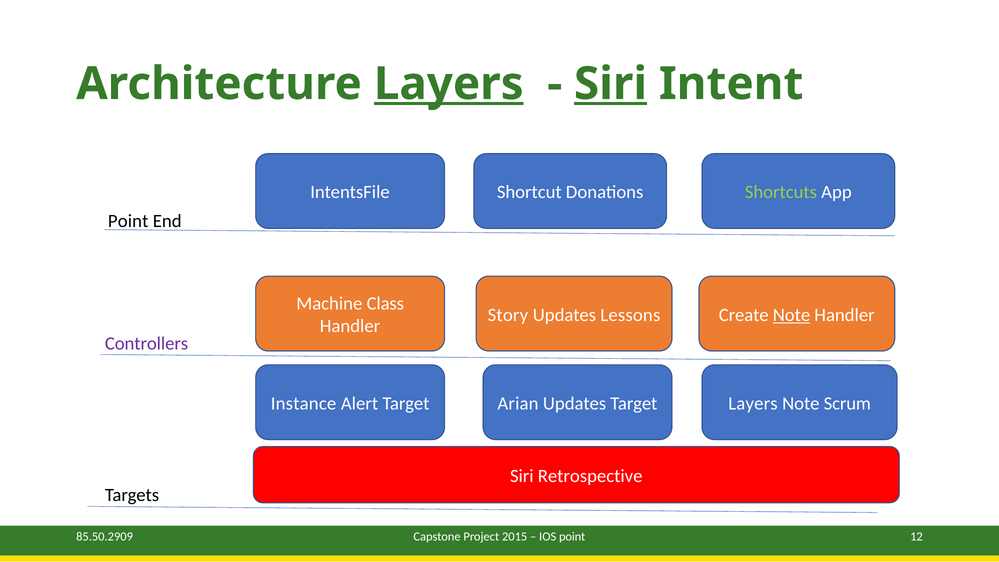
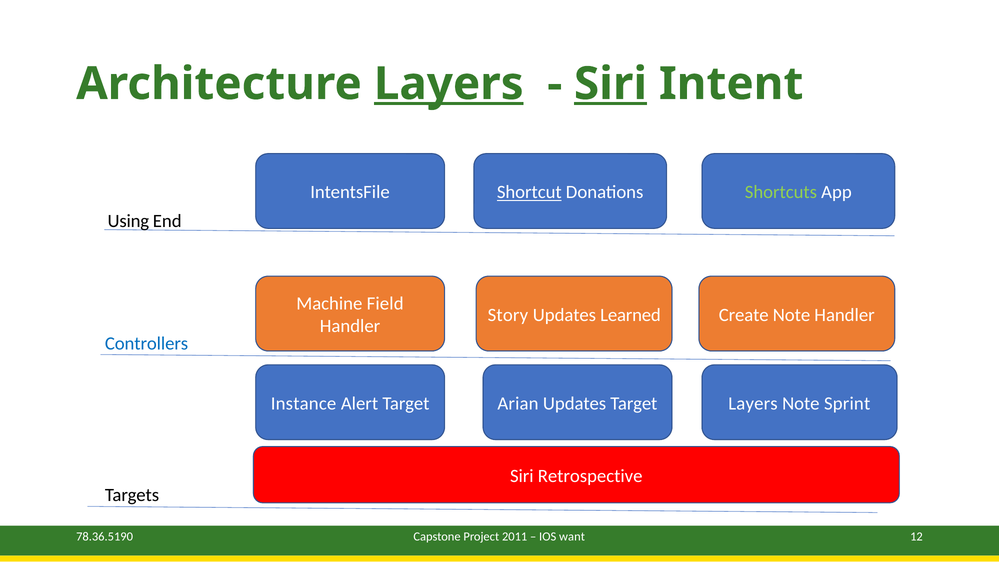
Shortcut underline: none -> present (529, 192)
Point: Point -> Using (128, 221)
Class: Class -> Field (385, 304)
Lessons: Lessons -> Learned (631, 315)
Note underline: present -> none (791, 315)
Controllers colour: purple -> blue (147, 343)
Scrum: Scrum -> Sprint (847, 403)
85.50.2909: 85.50.2909 -> 78.36.5190 (105, 537)
2015: 2015 -> 2011 (515, 537)
IOS point: point -> want (572, 537)
